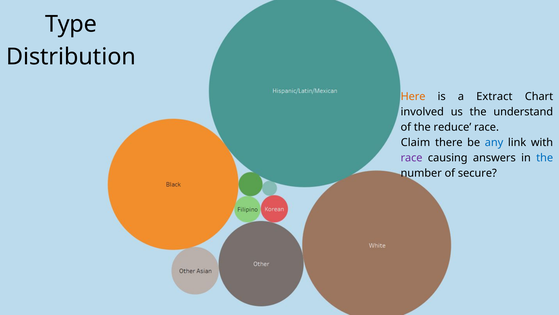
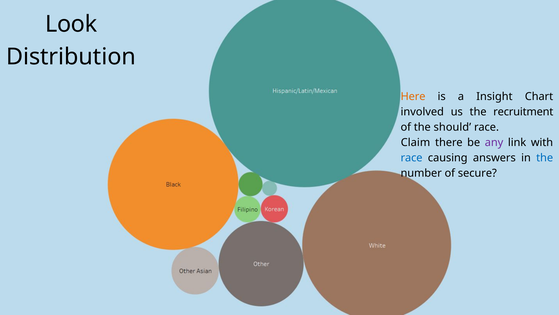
Type: Type -> Look (71, 24)
Extract: Extract -> Insight (494, 96)
understand: understand -> recruitment (523, 112)
reduce: reduce -> should (452, 127)
any colour: blue -> purple (494, 142)
race colour: purple -> blue (412, 158)
